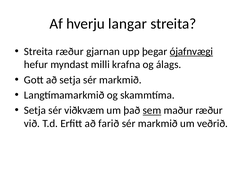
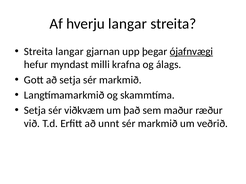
Streita ræður: ræður -> langar (70, 52)
sem underline: present -> none (152, 111)
farið: farið -> unnt (109, 124)
